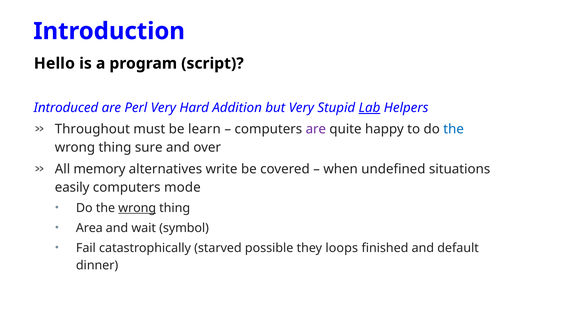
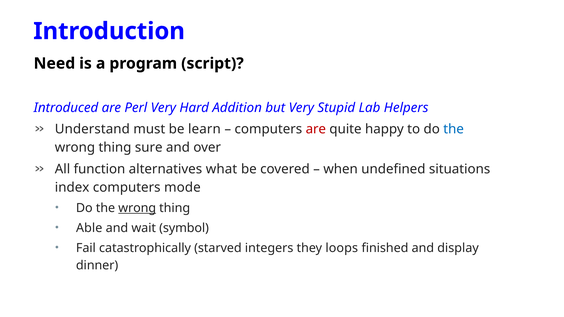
Hello: Hello -> Need (54, 63)
Lab underline: present -> none (369, 108)
Throughout: Throughout -> Understand (92, 129)
are colour: purple -> red (316, 129)
memory: memory -> function (99, 169)
write: write -> what (222, 169)
easily: easily -> index (72, 188)
Area: Area -> Able (89, 228)
possible: possible -> integers (269, 248)
default: default -> display (458, 248)
